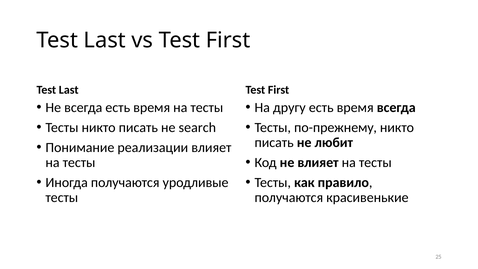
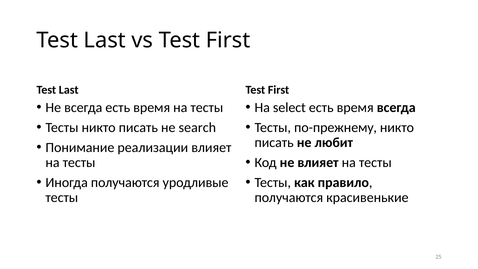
другу: другу -> select (289, 107)
